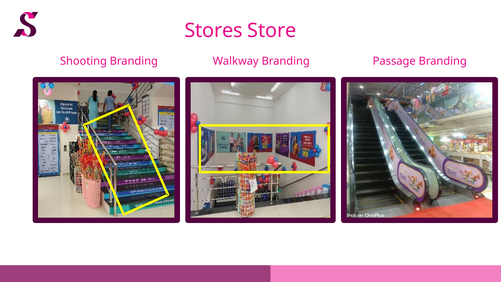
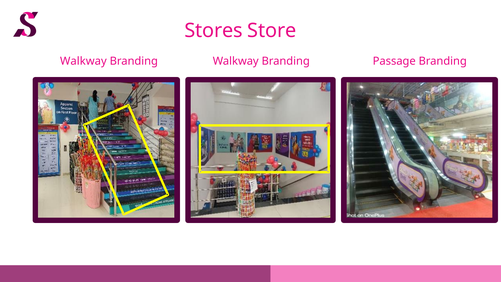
Shooting: Shooting -> Walkway (83, 61)
